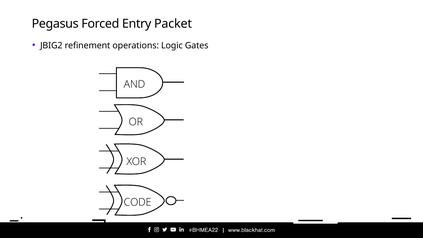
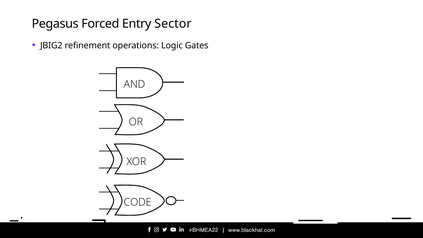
Packet: Packet -> Sector (173, 24)
